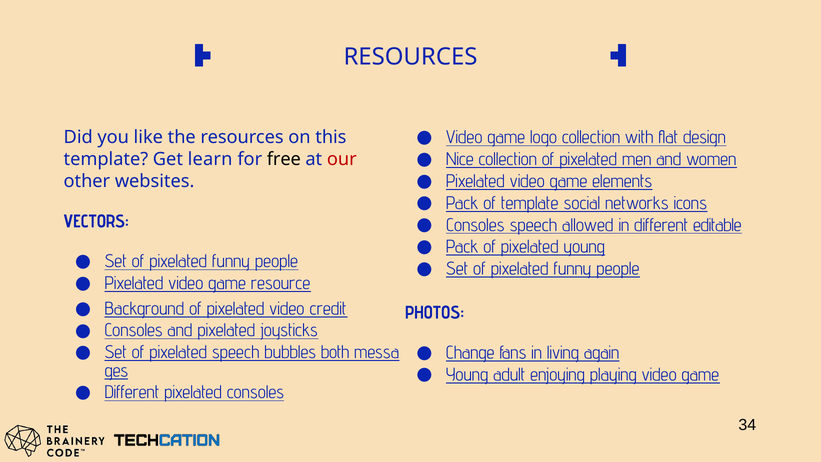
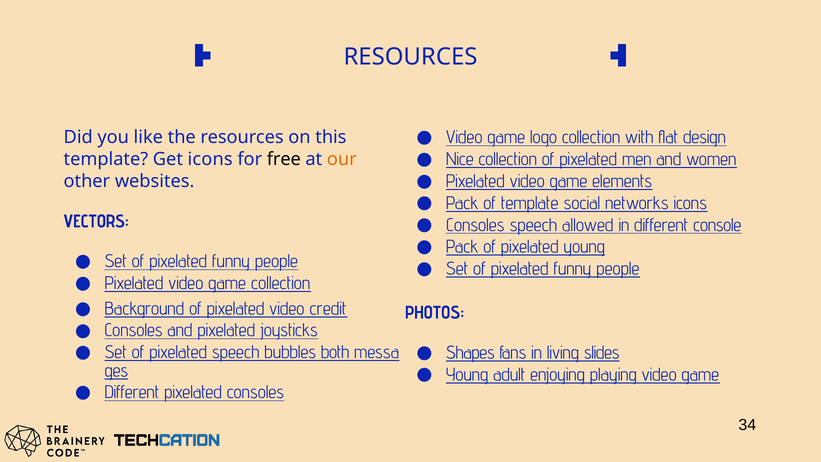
Get learn: learn -> icons (210, 159)
our colour: red -> orange (342, 159)
editable: editable -> console (717, 225)
game resource: resource -> collection (281, 283)
Change: Change -> Shapes (470, 353)
again: again -> slides (602, 353)
